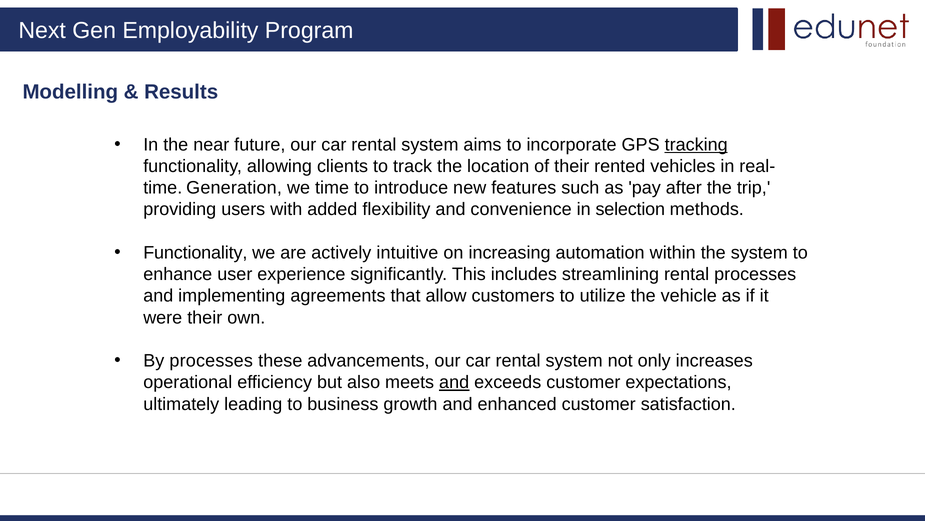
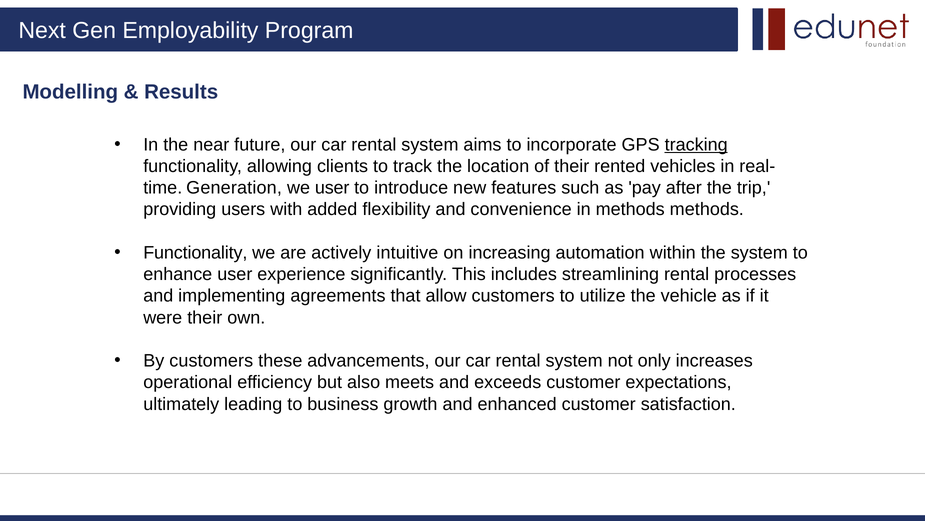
we time: time -> user (332, 188)
in selection: selection -> methods (630, 209)
By processes: processes -> customers (211, 360)
and underline: present -> none (454, 382)
